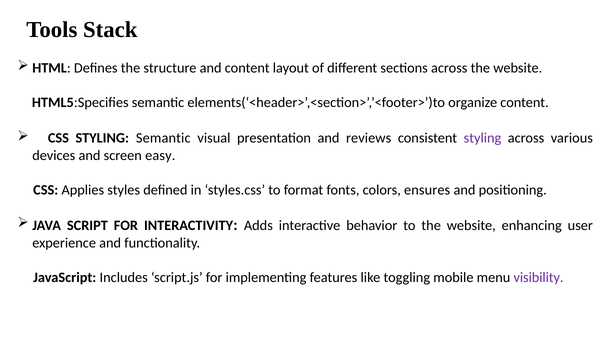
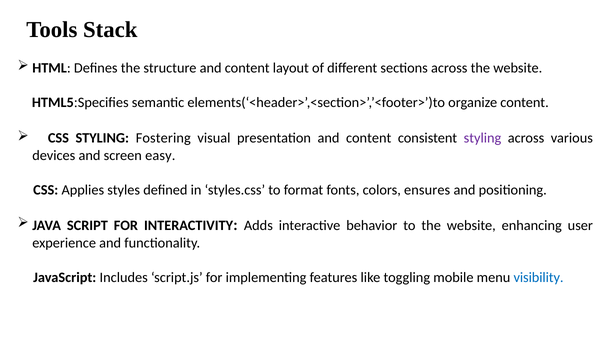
STYLING Semantic: Semantic -> Fostering (163, 138)
presentation and reviews: reviews -> content (369, 138)
visibility colour: purple -> blue (539, 277)
